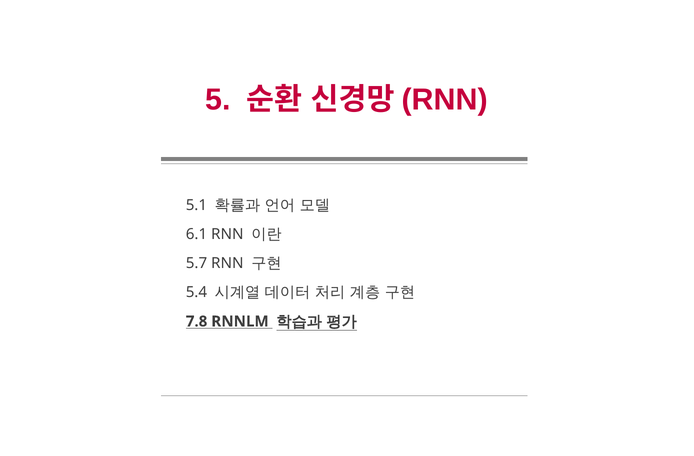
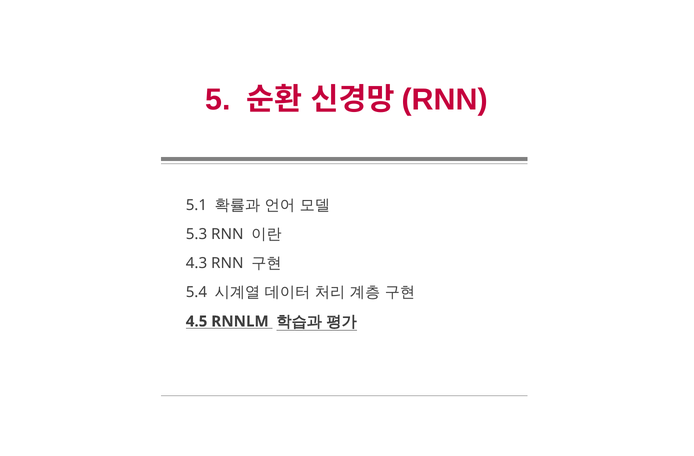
6.1: 6.1 -> 5.3 (196, 234)
5.7: 5.7 -> 4.3 (196, 263)
7.8: 7.8 -> 4.5 (197, 321)
